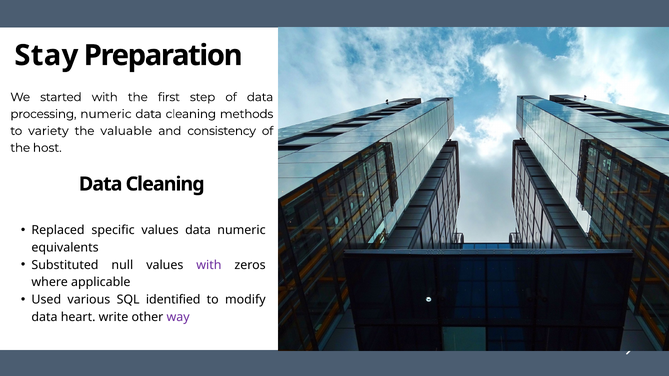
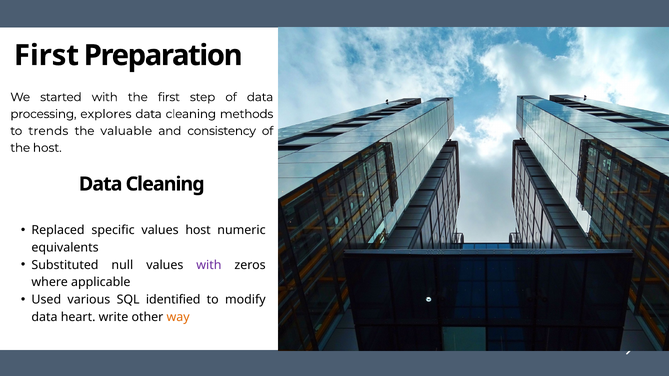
Stay: Stay -> First (47, 55)
processing numeric: numeric -> explores (106, 114)
variety: variety -> trends (48, 131)
values data: data -> host (198, 230)
way colour: purple -> orange (178, 317)
